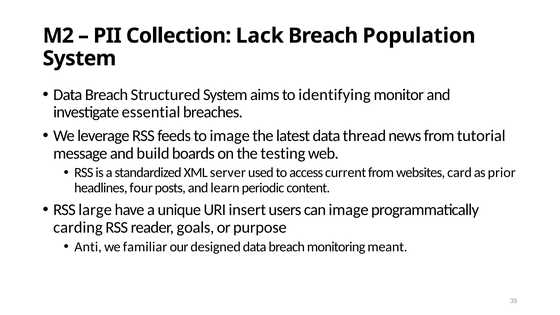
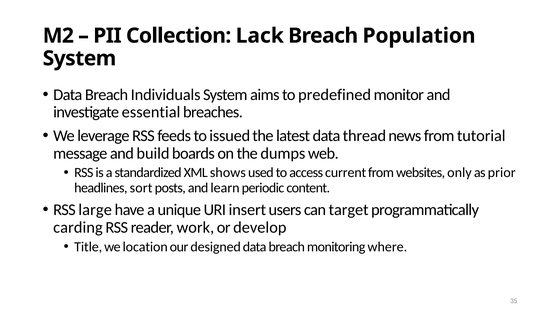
Structured: Structured -> Individuals (166, 95)
identifying: identifying -> predefined (335, 95)
to image: image -> issued (230, 136)
testing: testing -> dumps (283, 153)
server: server -> shows (228, 173)
card: card -> only (459, 173)
four: four -> sort (141, 188)
can image: image -> target (349, 210)
goals: goals -> work (195, 228)
purpose: purpose -> develop (260, 228)
Anti: Anti -> Title (88, 247)
familiar: familiar -> location (145, 247)
meant: meant -> where (387, 247)
